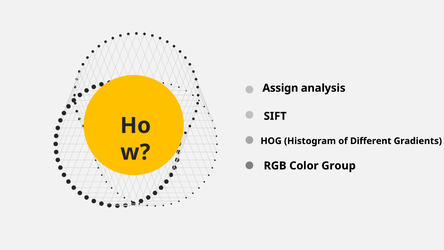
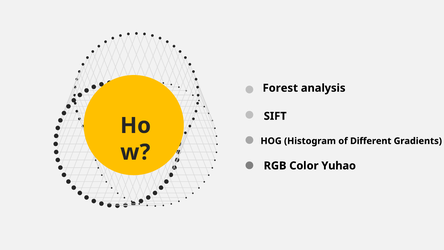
Assign: Assign -> Forest (280, 88)
Group: Group -> Yuhao (339, 166)
